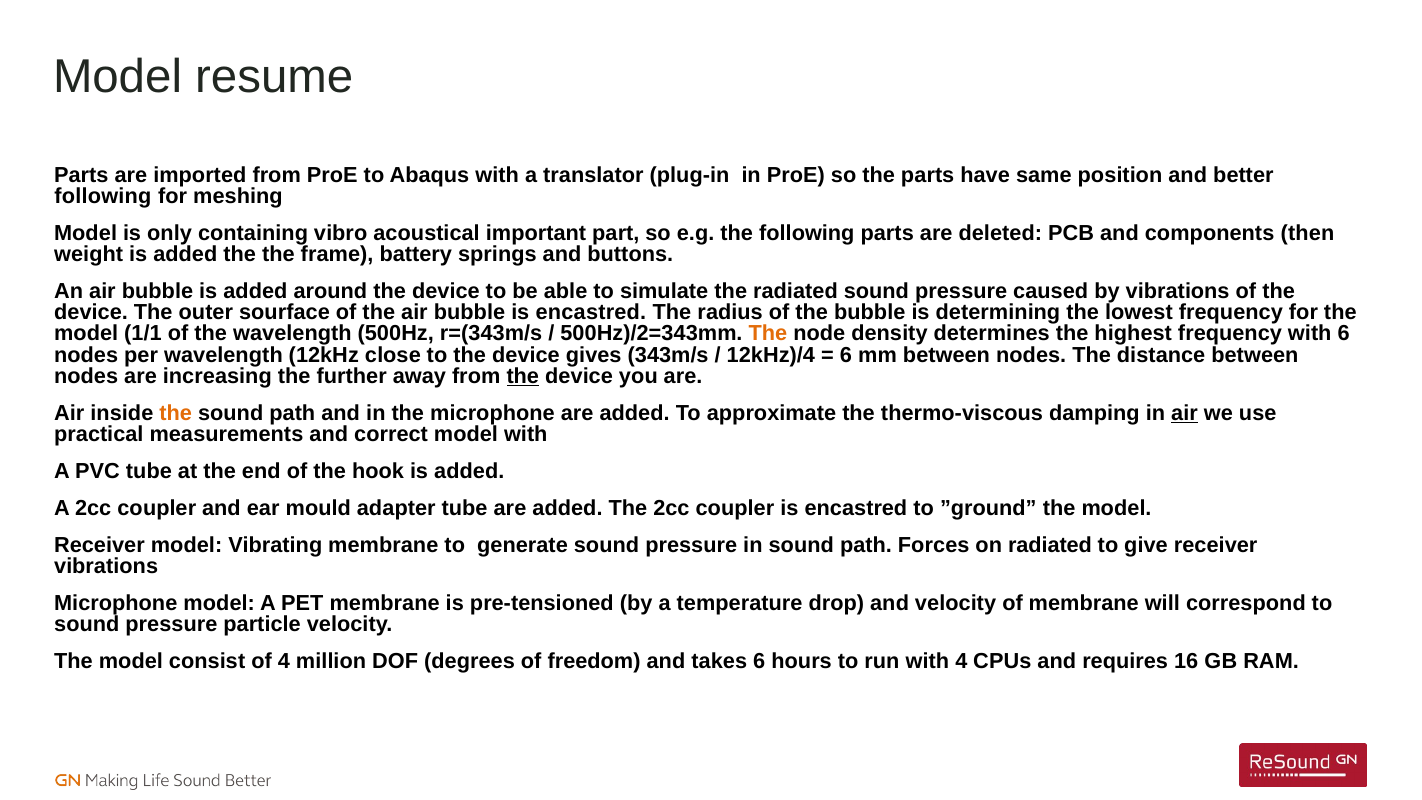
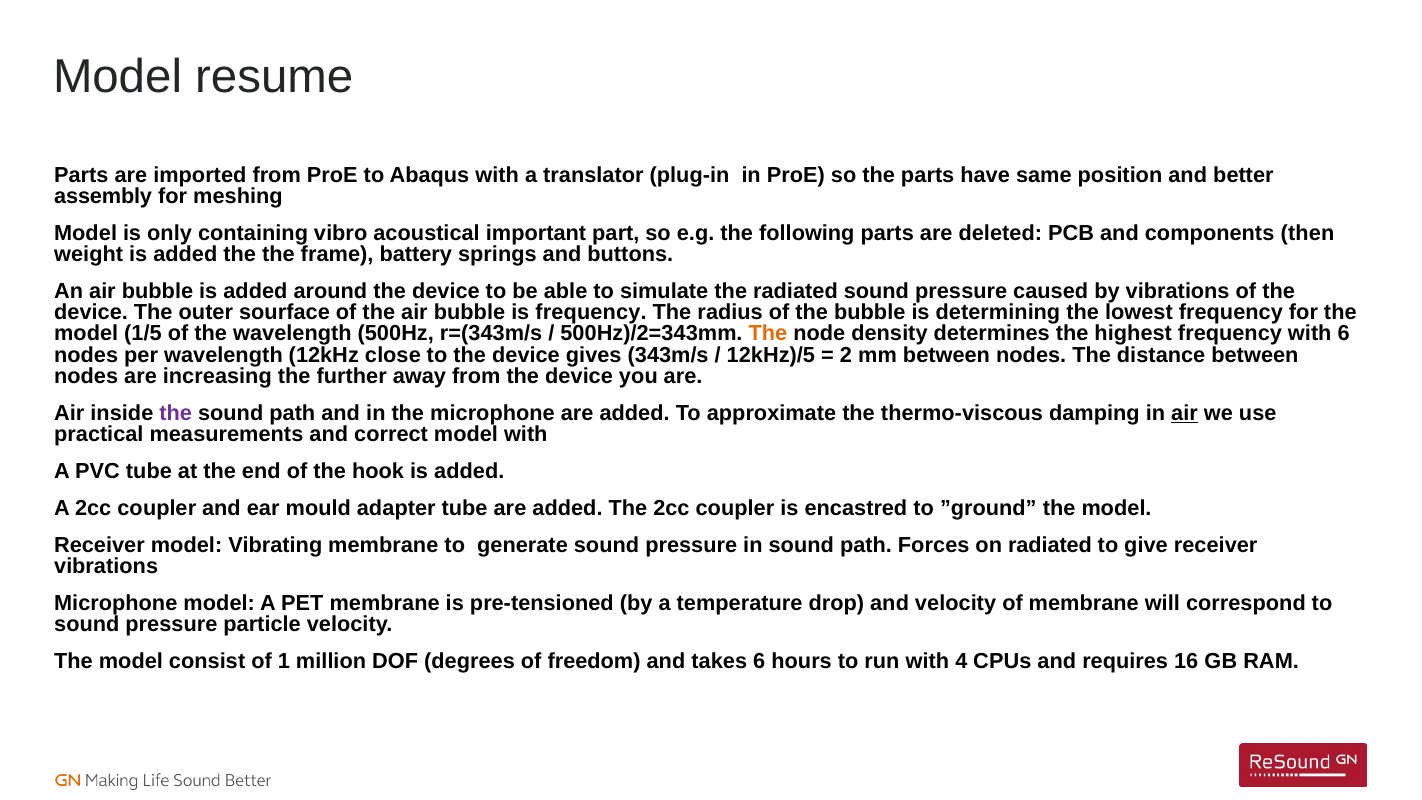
following: following -> assembly (103, 196)
bubble is encastred: encastred -> frequency (591, 313)
1/1: 1/1 -> 1/5 (143, 334)
12kHz)/4: 12kHz)/4 -> 12kHz)/5 (771, 355)
6: 6 -> 2 (846, 355)
the underline: present -> none (523, 376)
the colour: orange -> purple (176, 413)
of 4: 4 -> 1 (284, 662)
